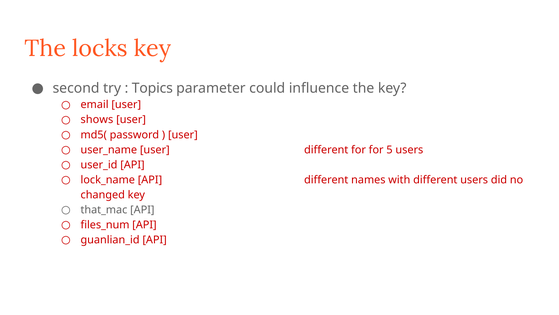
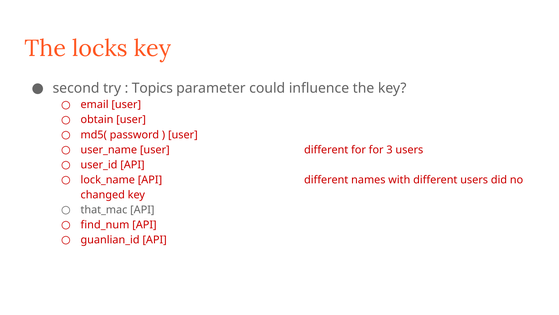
shows: shows -> obtain (97, 120)
5: 5 -> 3 (390, 149)
files_num: files_num -> find_num (105, 224)
